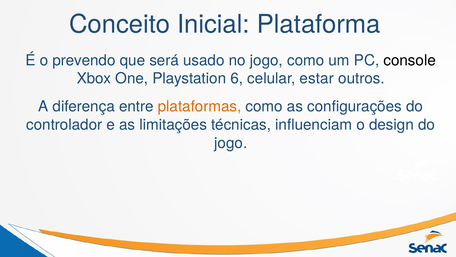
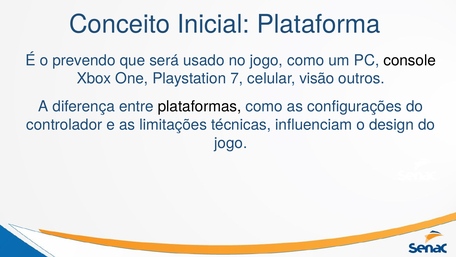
6: 6 -> 7 (237, 78)
estar: estar -> visão (317, 78)
plataformas colour: orange -> black (200, 106)
